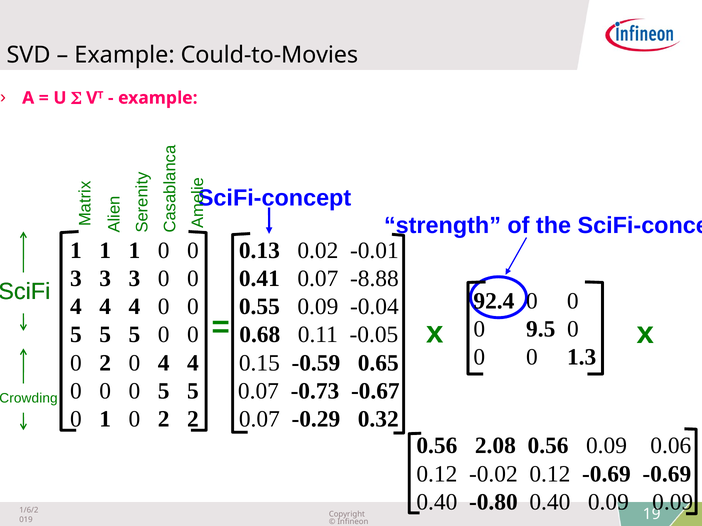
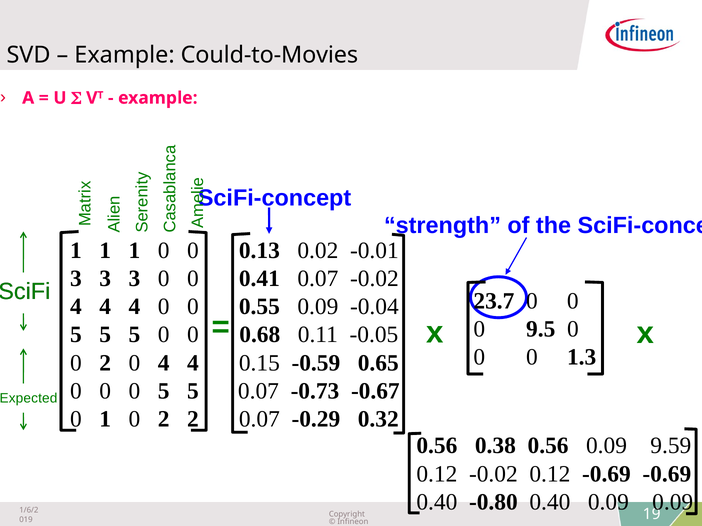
0.07 -8.88: -8.88 -> -0.02 (374, 279)
92.4: 92.4 -> 23.7 (494, 301)
Crowding: Crowding -> Expected (28, 399)
2.08: 2.08 -> 0.38 (495, 446)
0.06: 0.06 -> 9.59 (671, 446)
